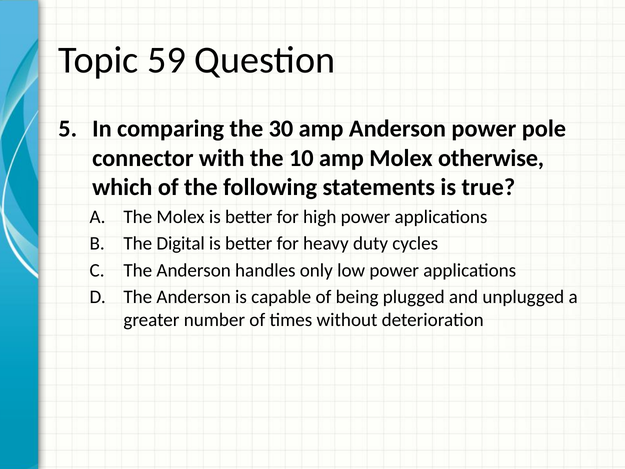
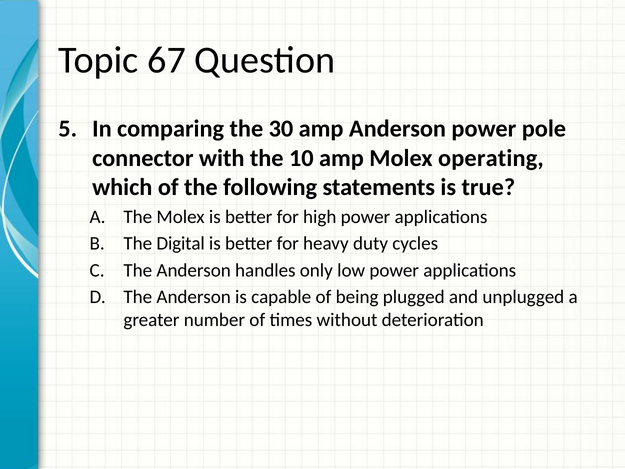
59: 59 -> 67 (167, 60)
otherwise: otherwise -> operating (491, 158)
